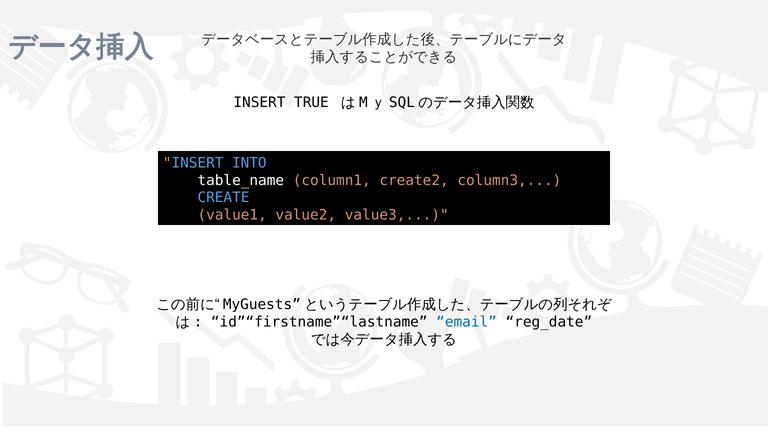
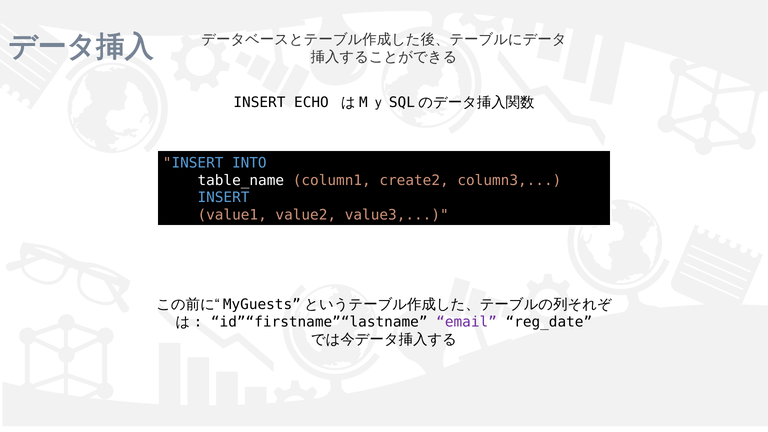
TRUE: TRUE -> ECHO (311, 102)
CREATE: CREATE -> INSERT (223, 198)
email colour: blue -> purple (467, 322)
